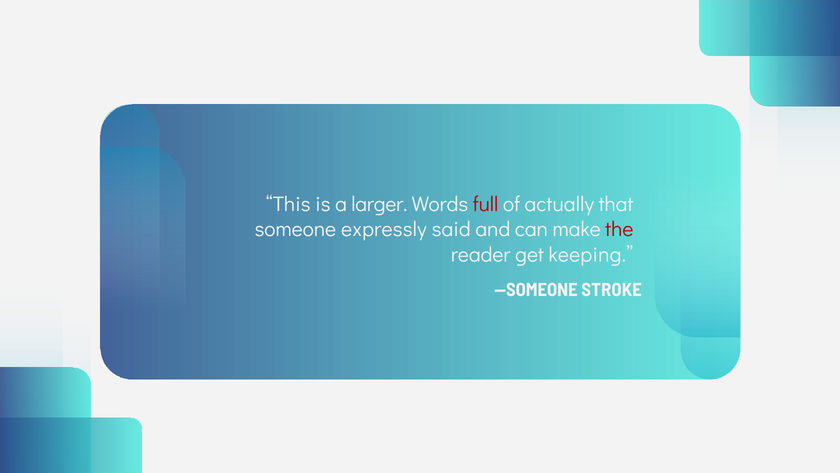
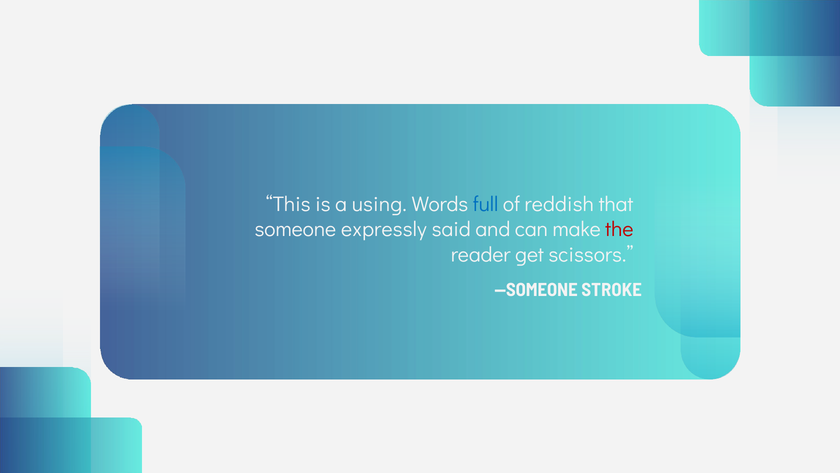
larger: larger -> using (379, 204)
full colour: red -> blue (486, 204)
actually: actually -> reddish (559, 204)
keeping: keeping -> scissors (591, 254)
